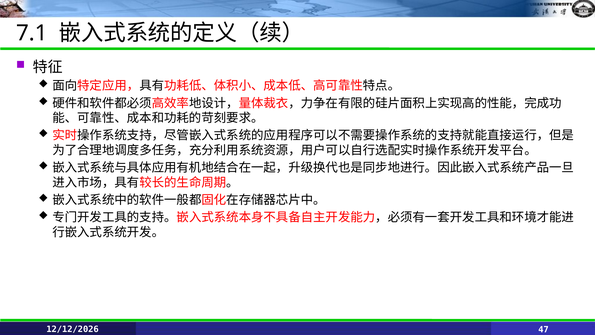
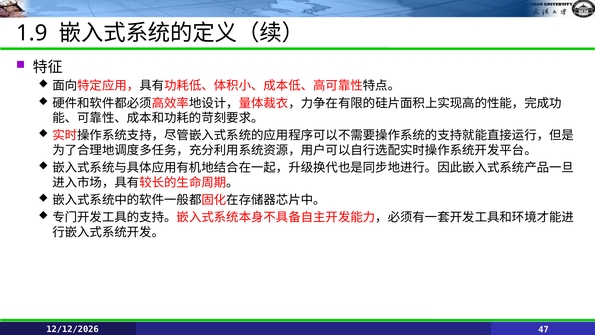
7.1: 7.1 -> 1.9 (32, 33)
